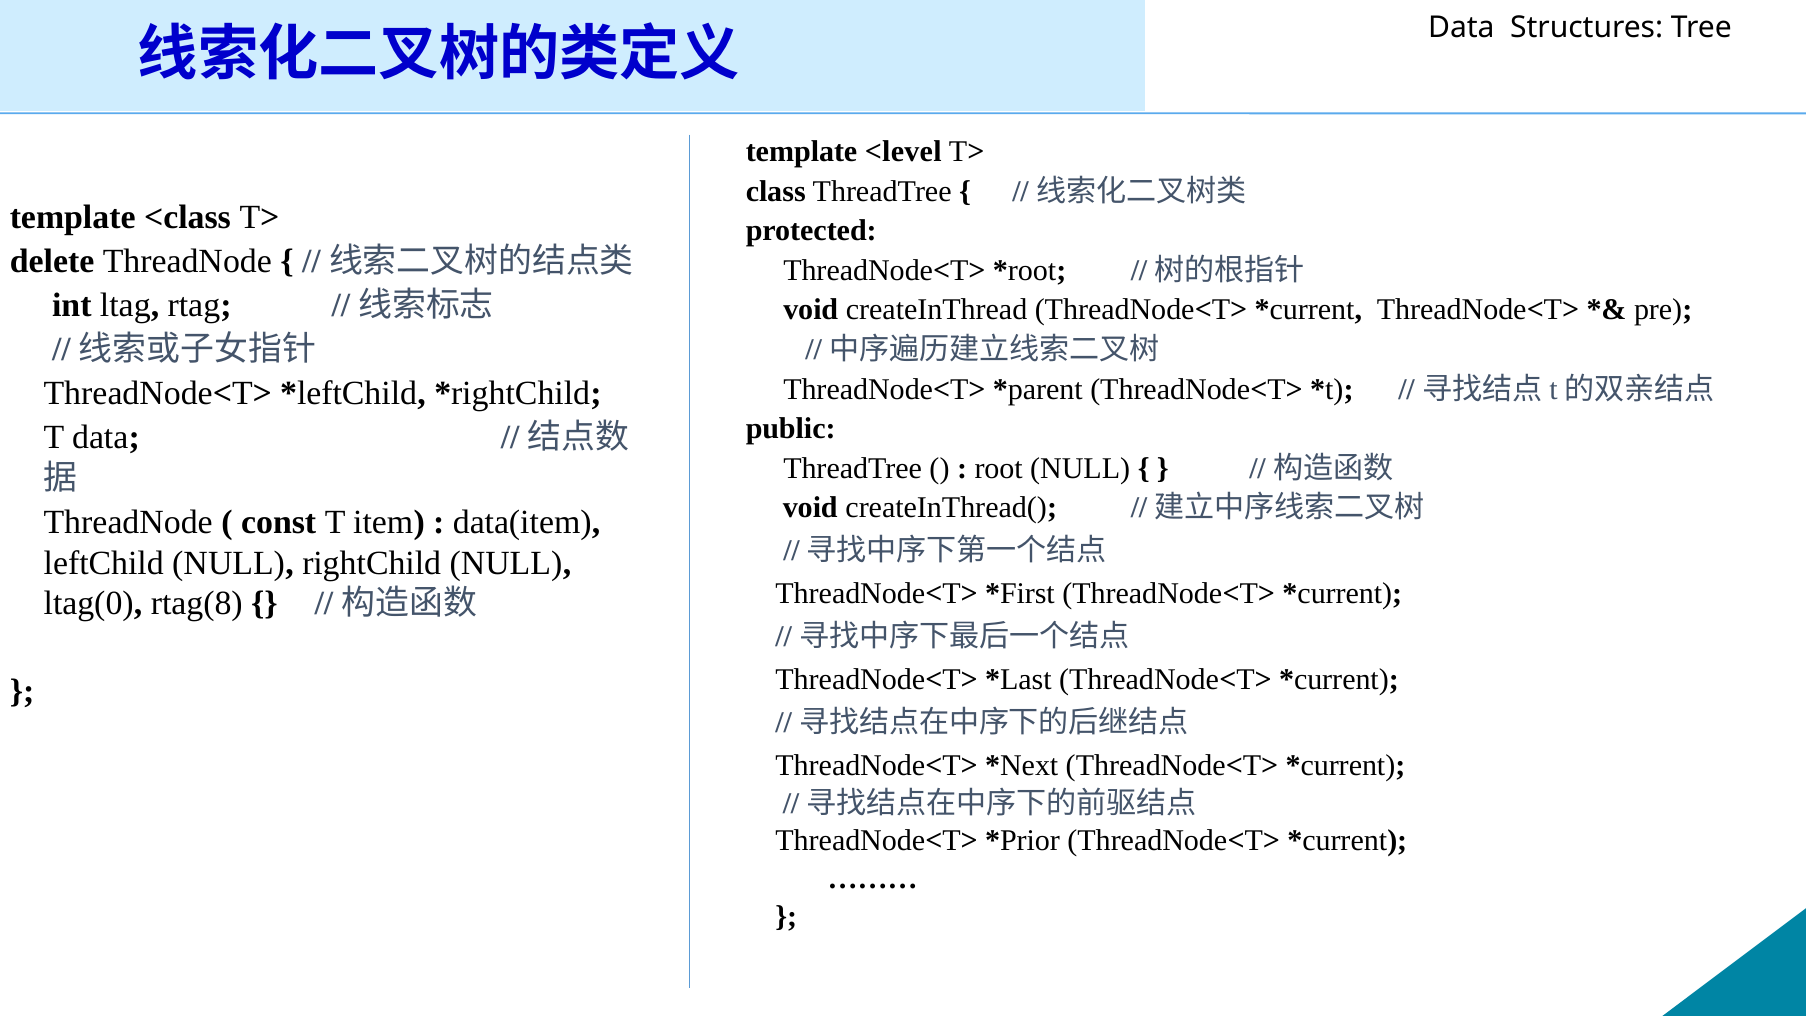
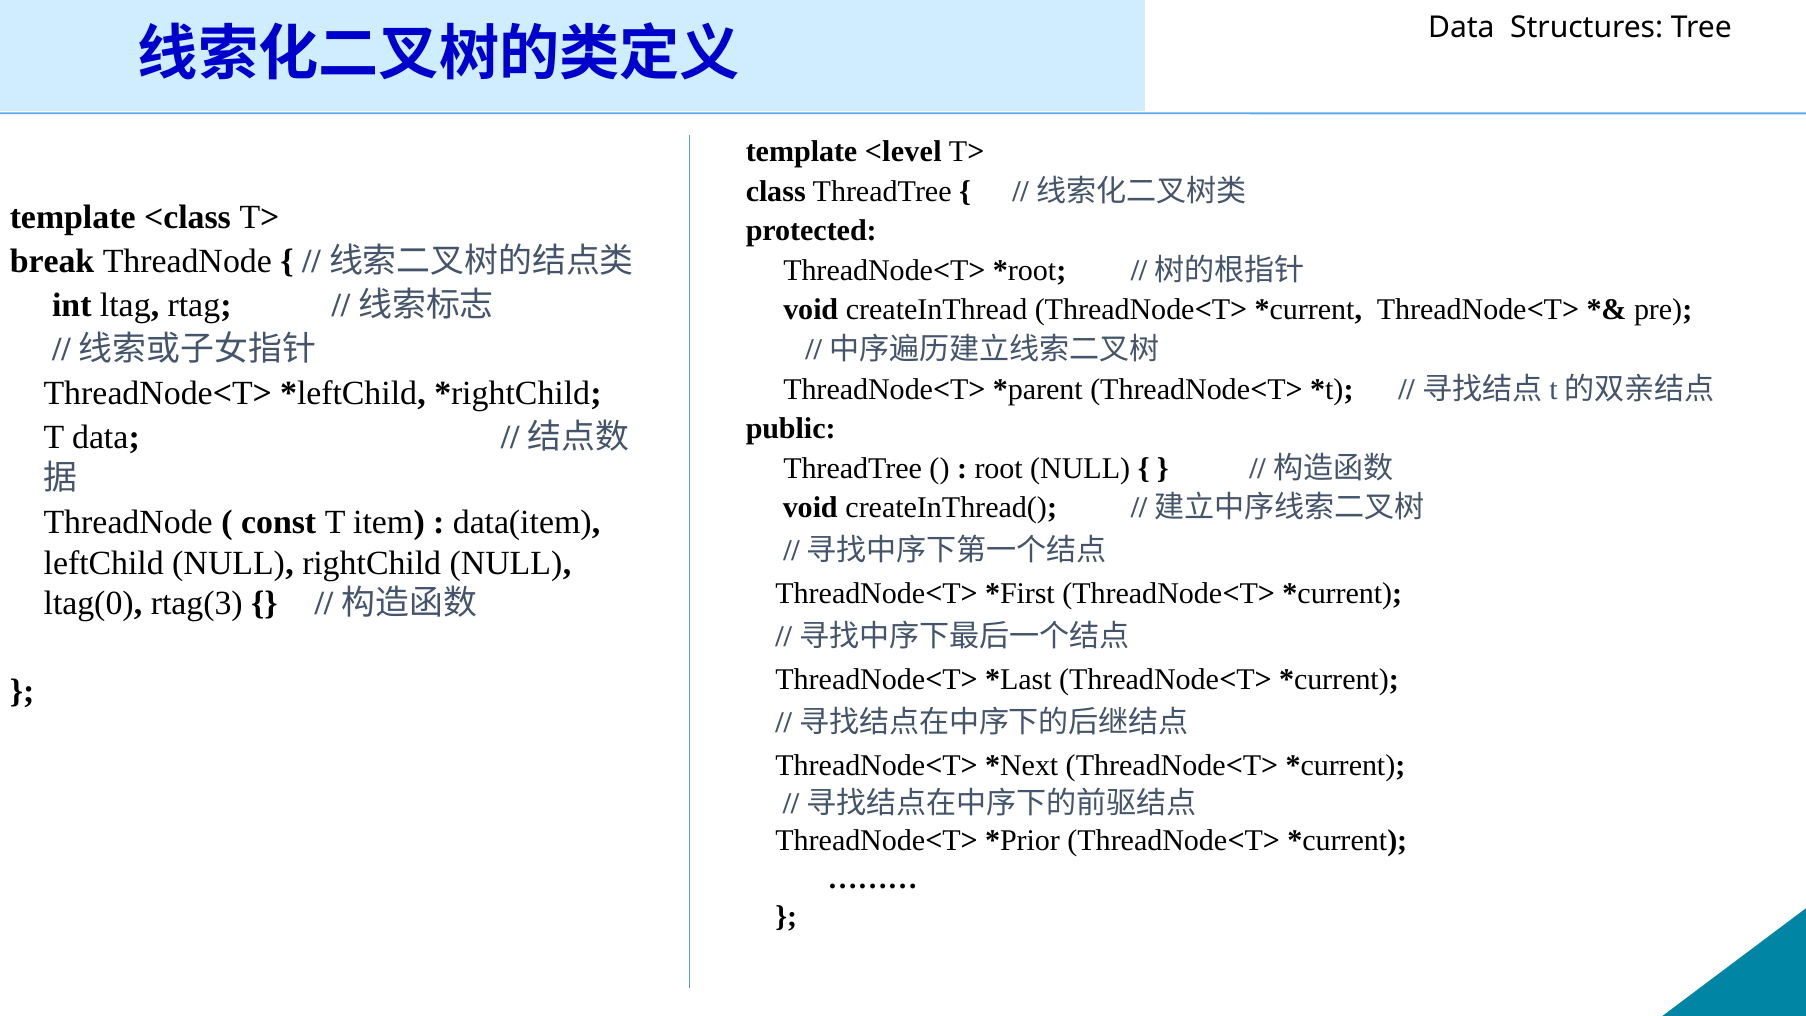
delete: delete -> break (52, 261)
rtag(8: rtag(8 -> rtag(3 (197, 604)
